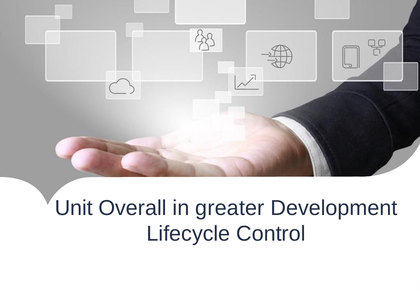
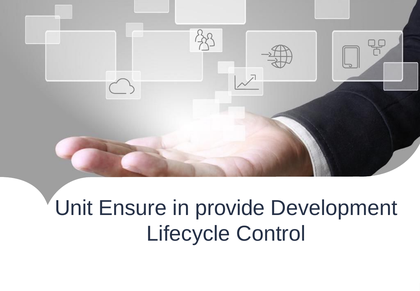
Overall: Overall -> Ensure (133, 208)
greater: greater -> provide (230, 208)
